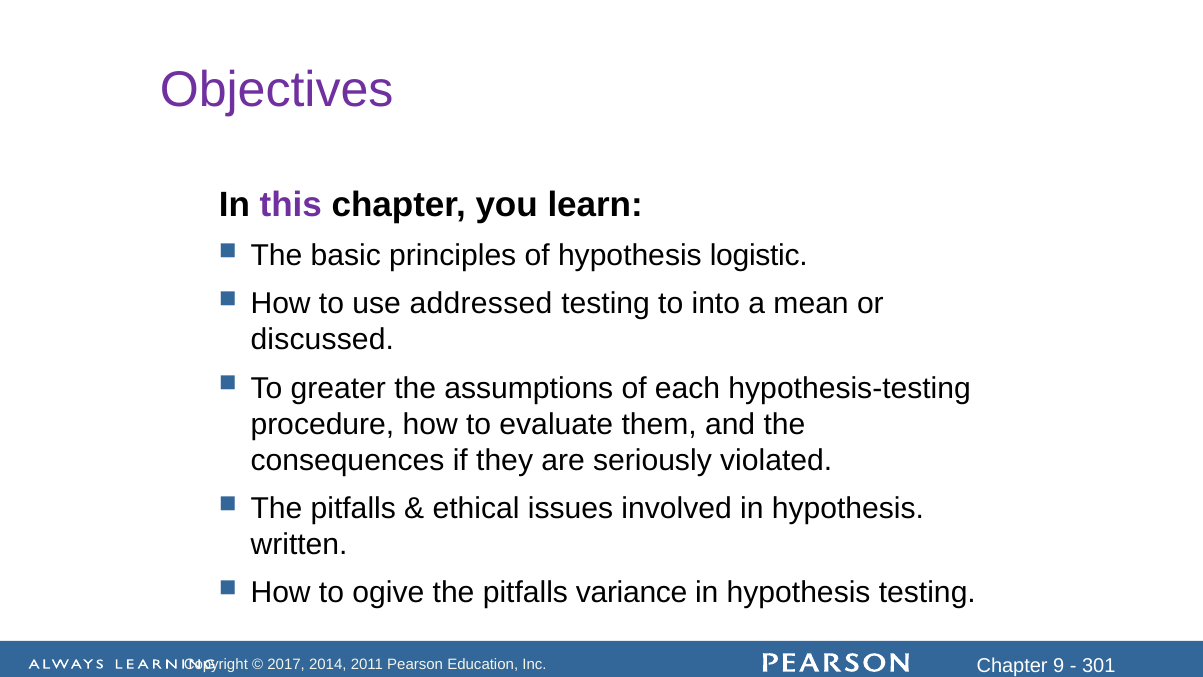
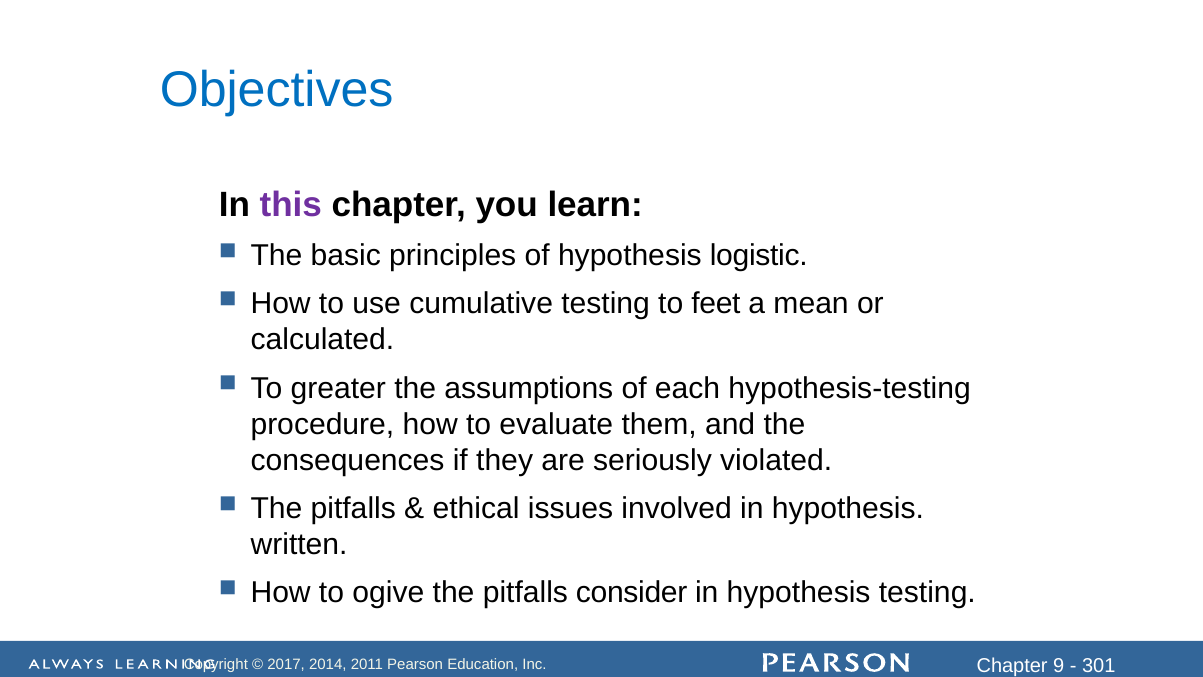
Objectives colour: purple -> blue (277, 89)
addressed: addressed -> cumulative (481, 304)
into: into -> feet (716, 304)
discussed: discussed -> calculated (322, 340)
variance: variance -> consider (632, 593)
